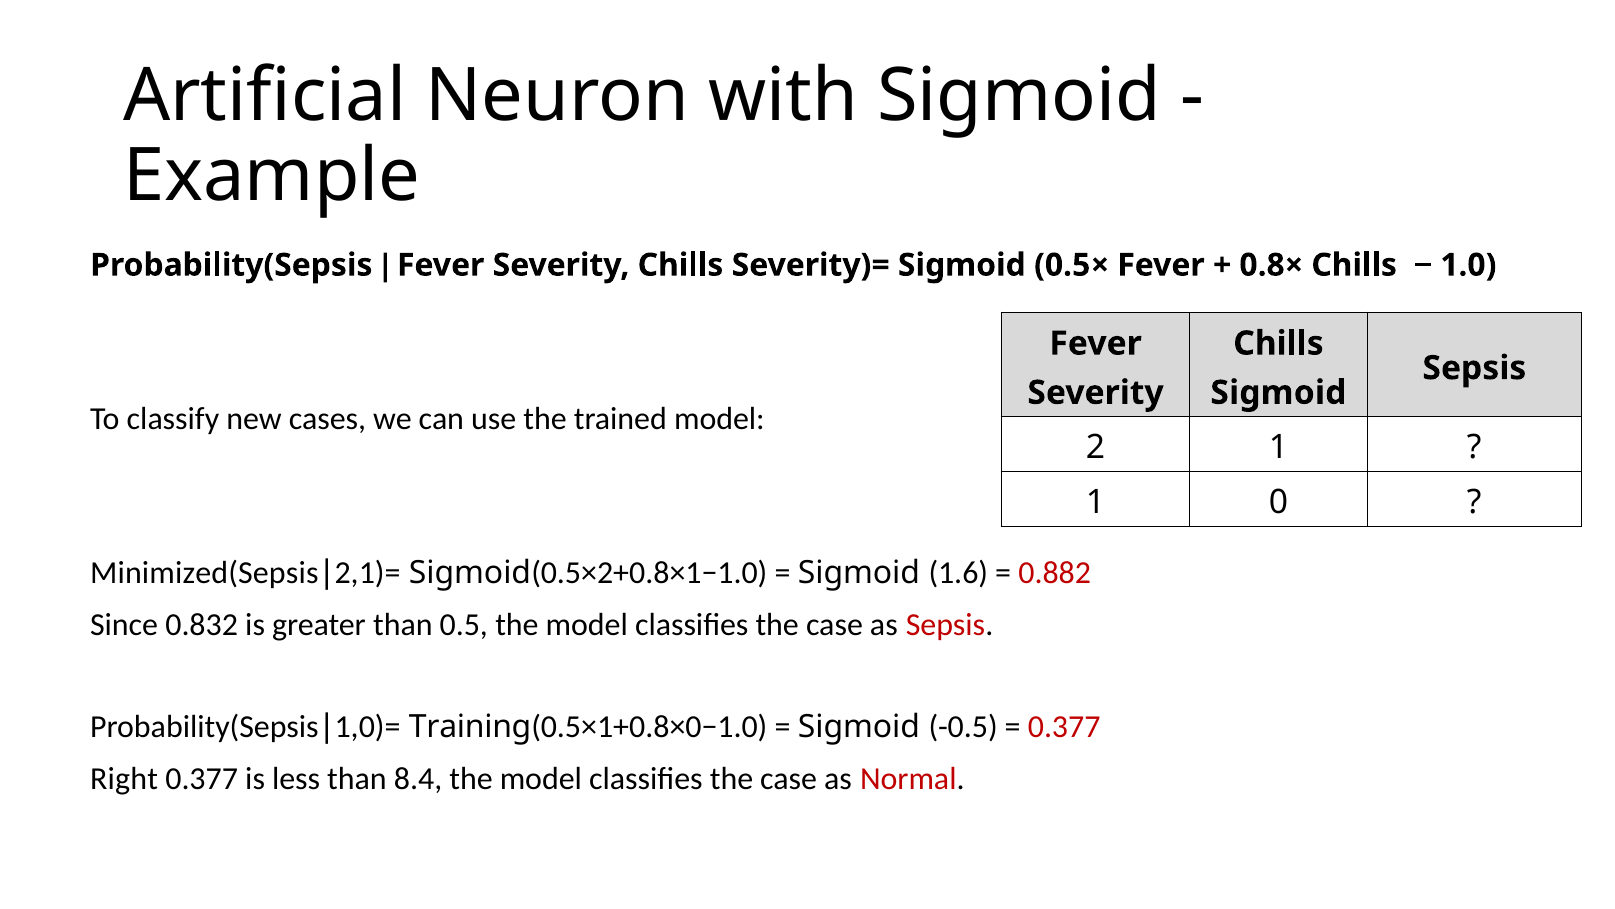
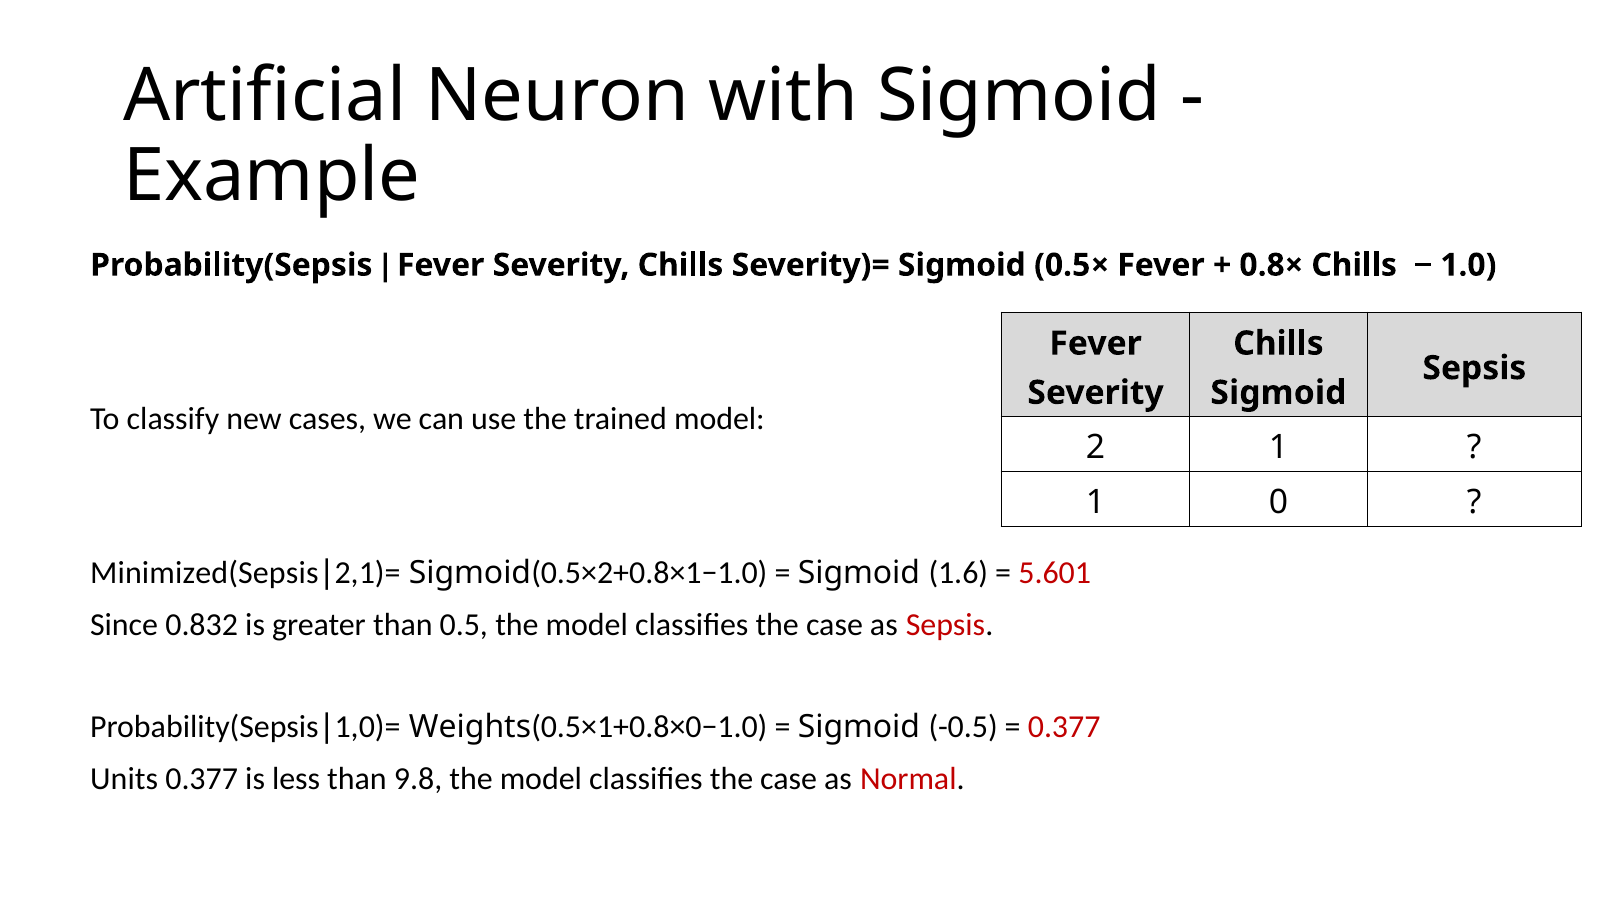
0.882: 0.882 -> 5.601 (1055, 573)
Training: Training -> Weights (470, 727)
Right: Right -> Units (124, 778)
8.4: 8.4 -> 9.8 (418, 778)
